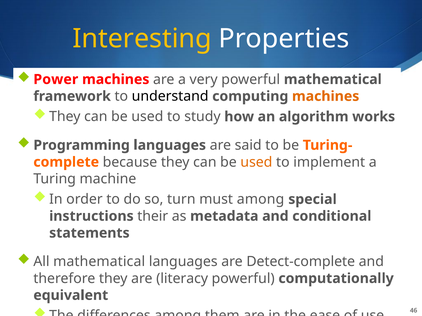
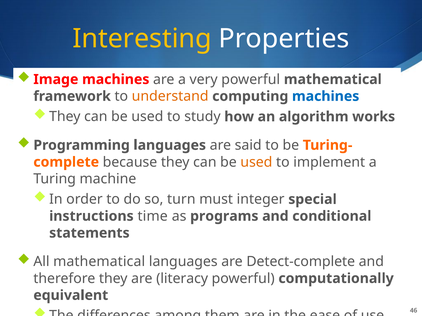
Power: Power -> Image (56, 80)
understand colour: black -> orange (170, 96)
machines colour: orange -> blue (326, 96)
must among: among -> integer (261, 200)
their: their -> time (153, 216)
metadata: metadata -> programs (224, 216)
